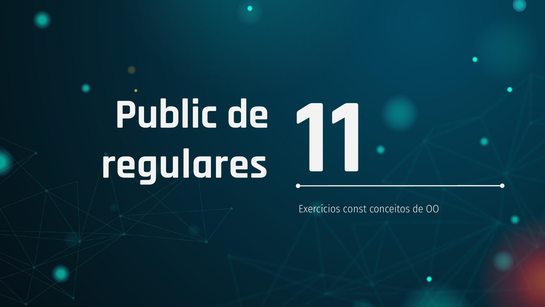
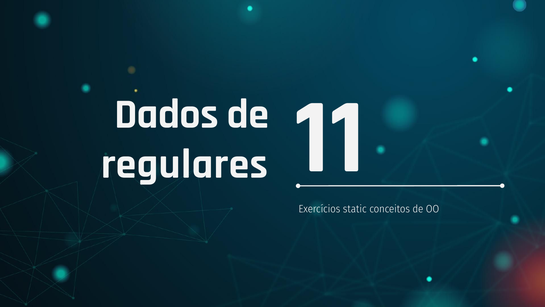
Public: Public -> Dados (166, 114)
const: const -> static (355, 209)
